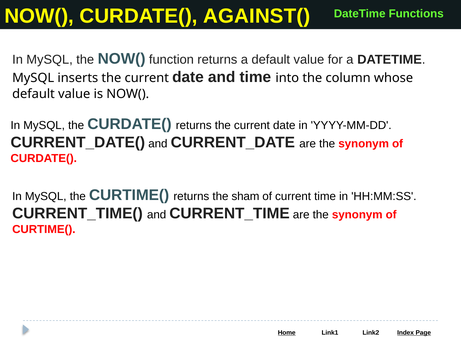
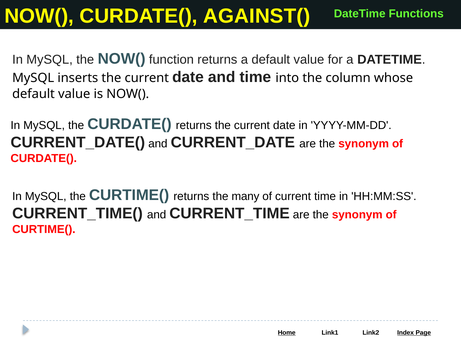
sham: sham -> many (245, 196)
